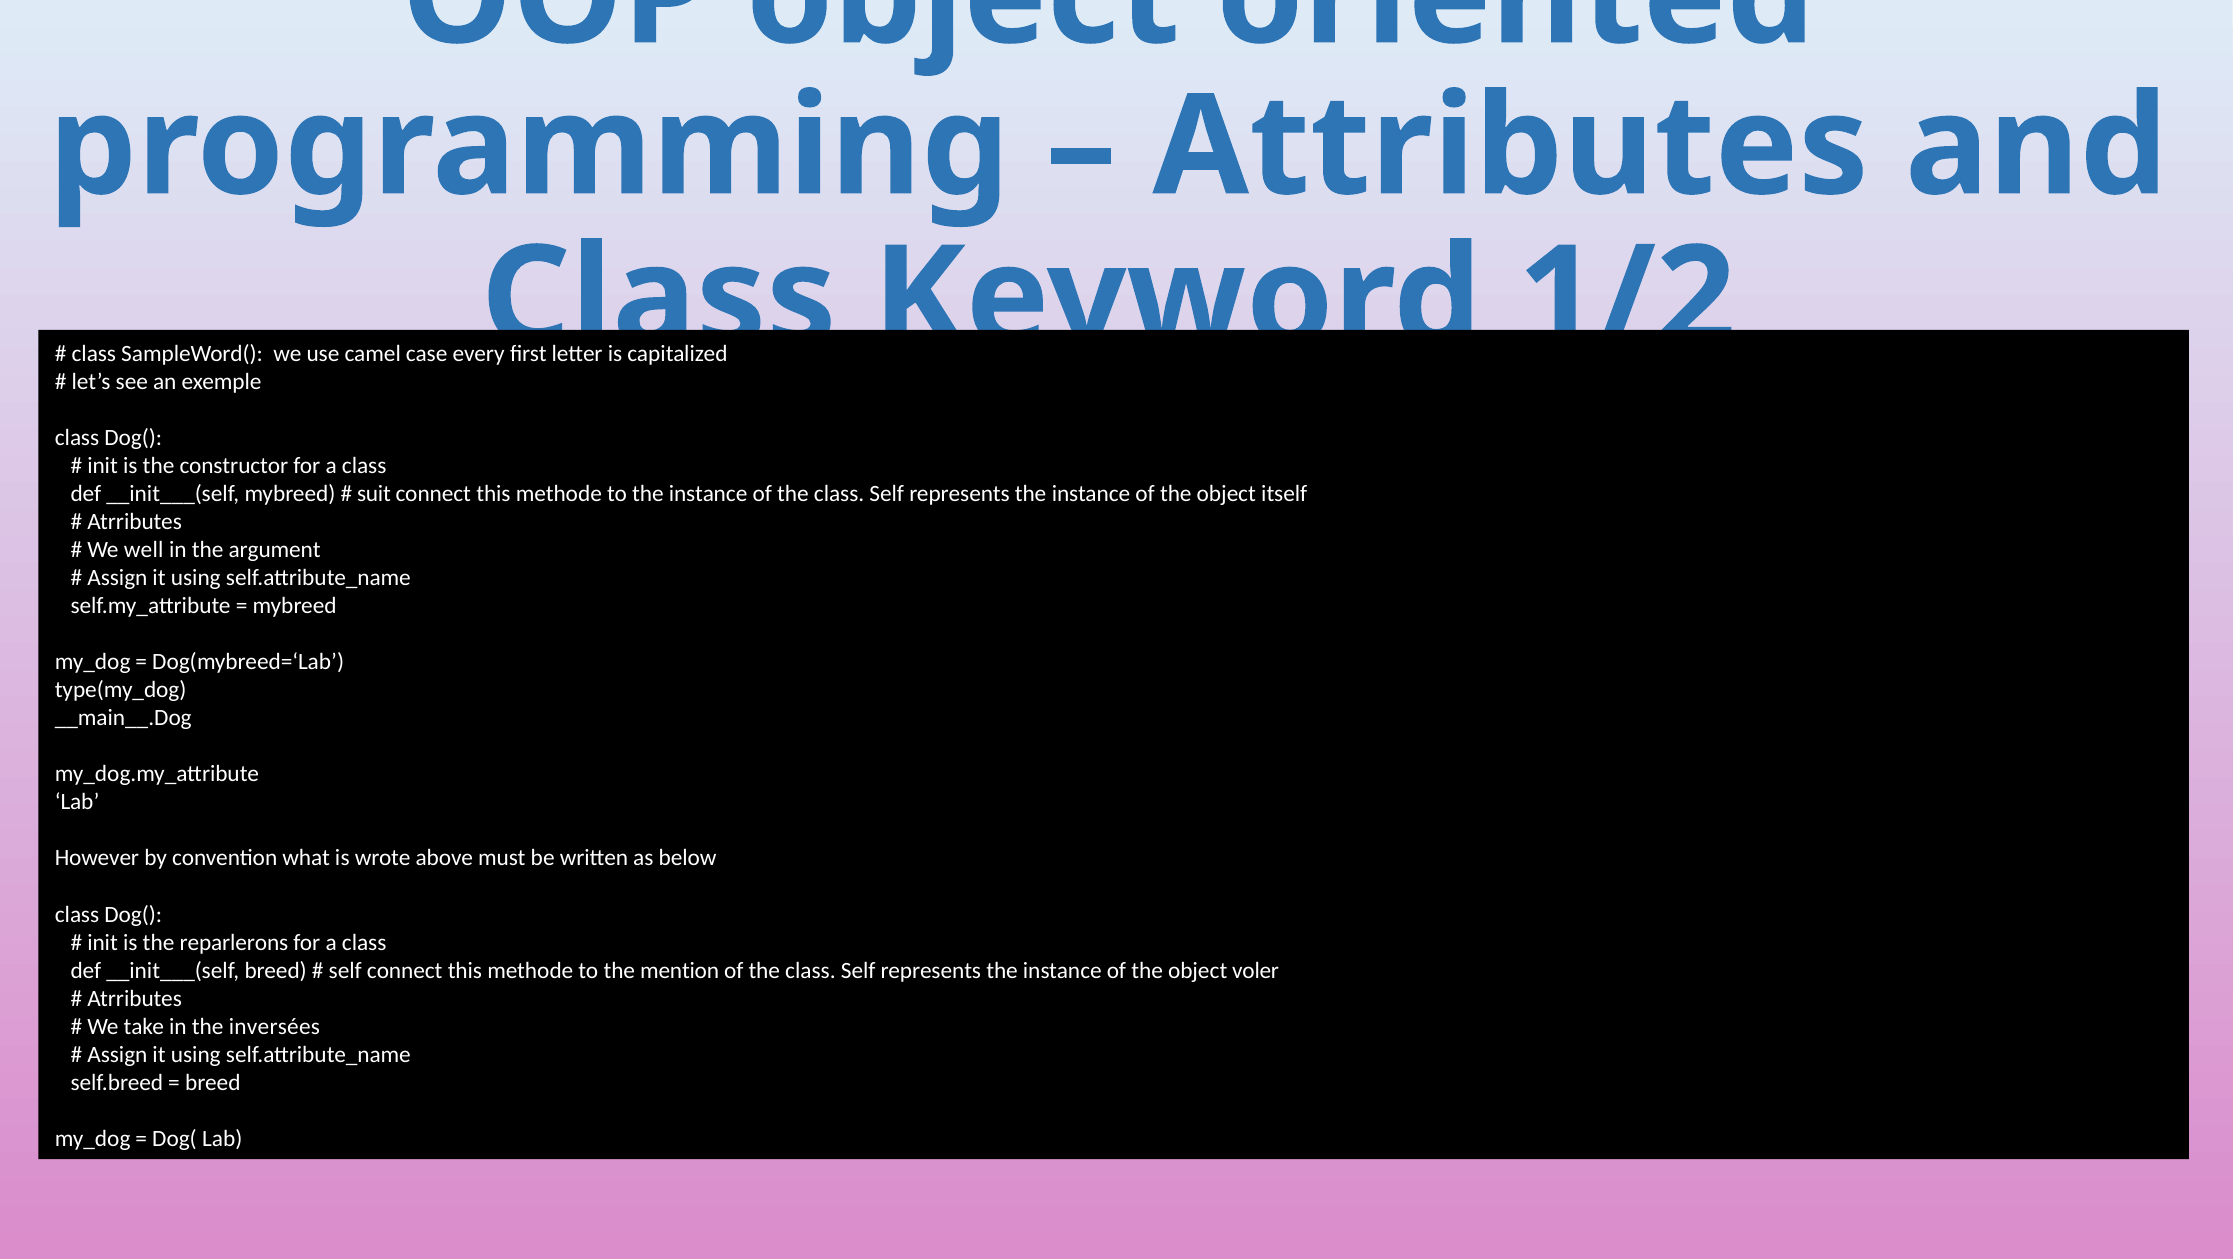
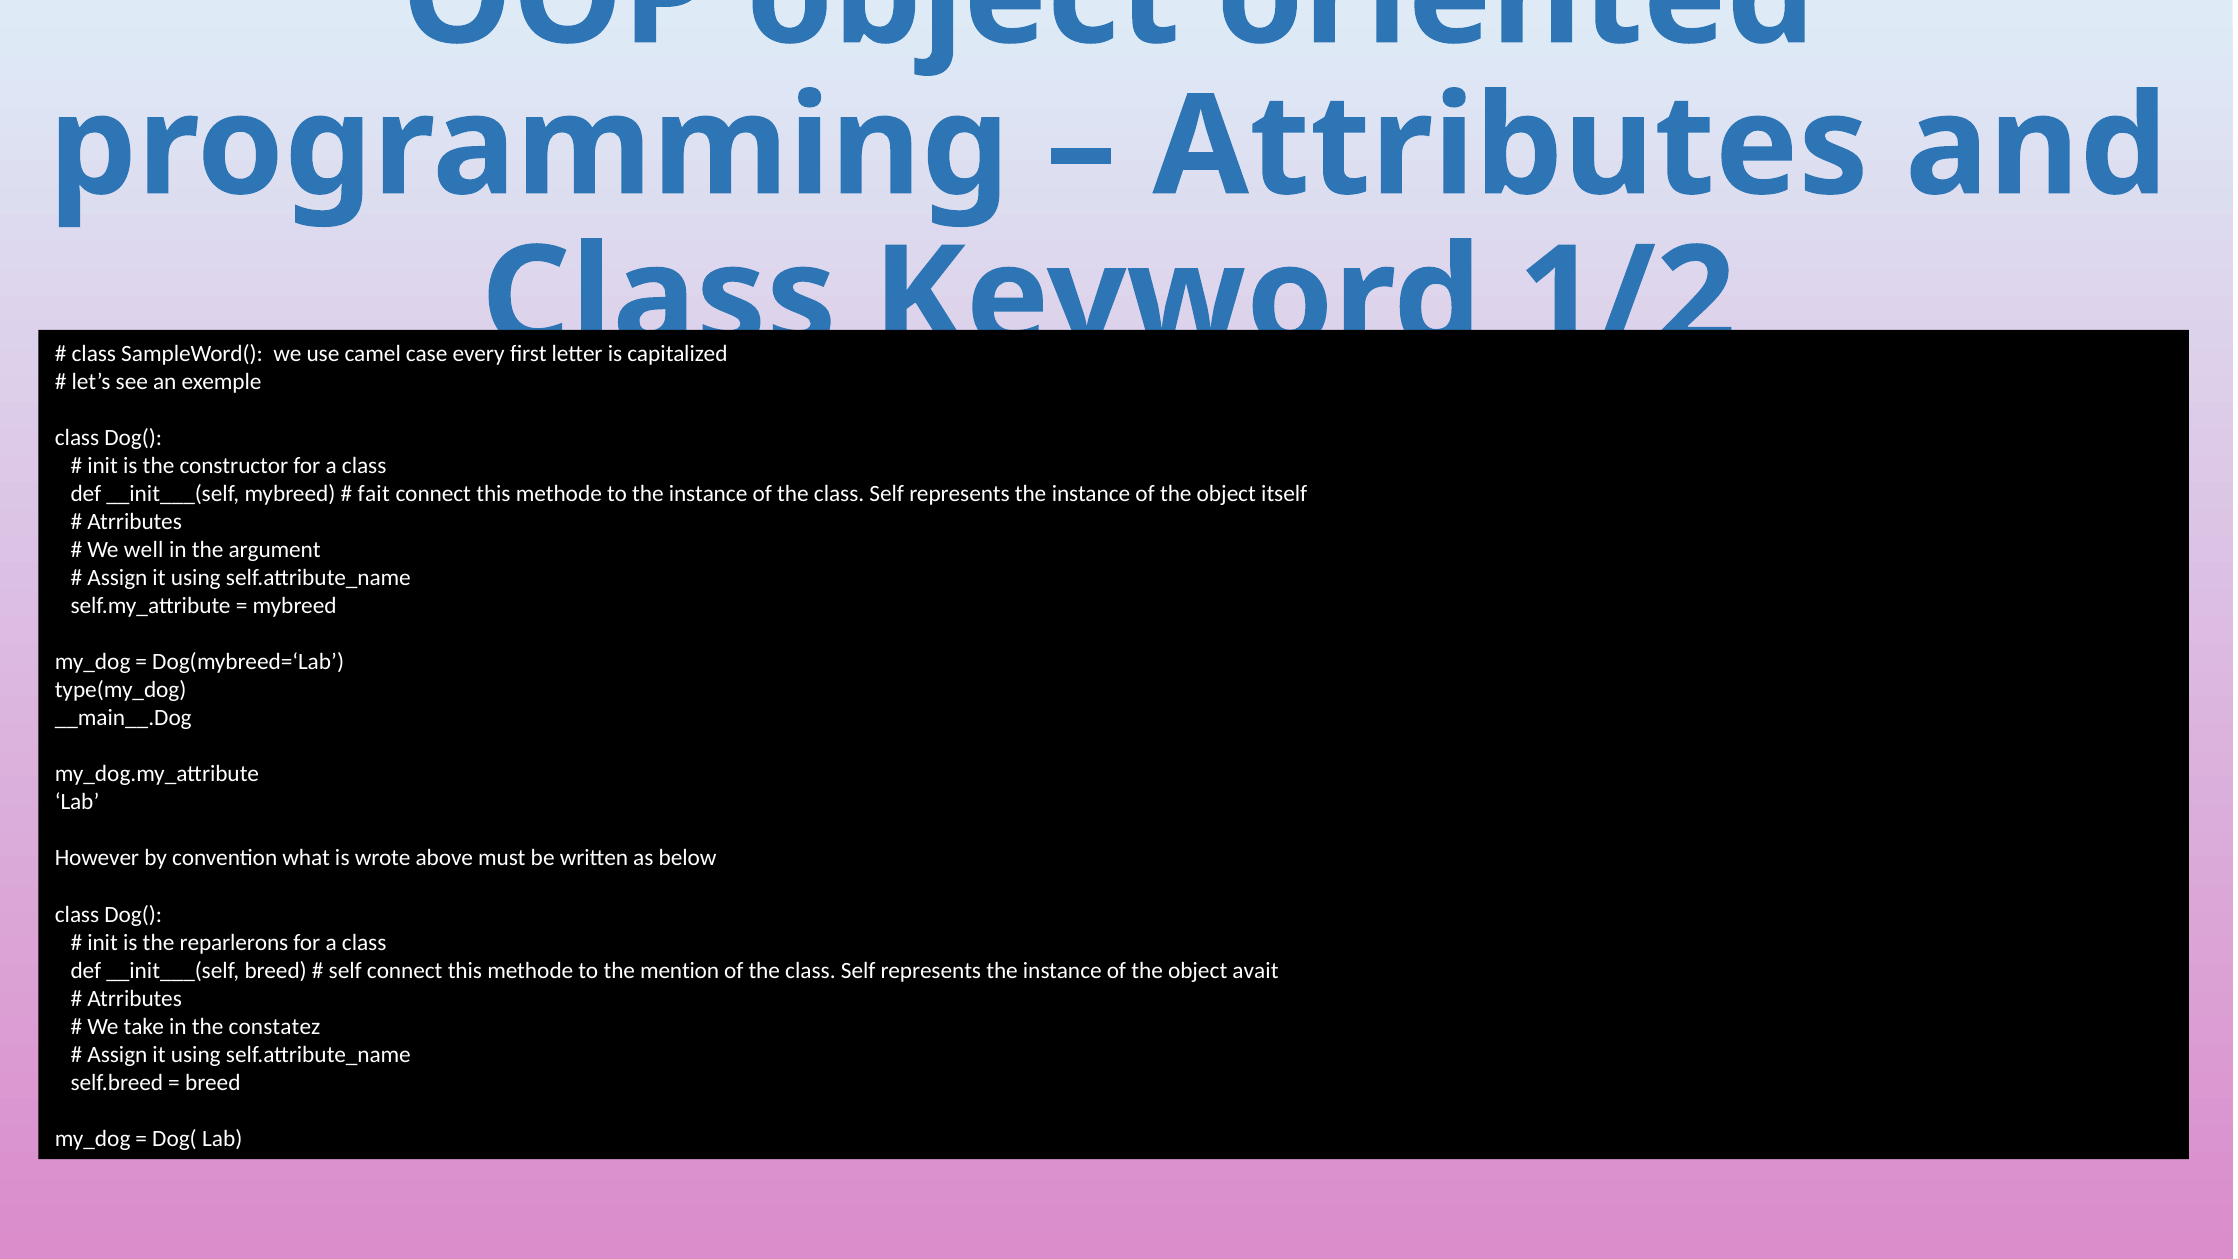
suit: suit -> fait (374, 494)
voler: voler -> avait (1256, 970)
inversées: inversées -> constatez (275, 1026)
